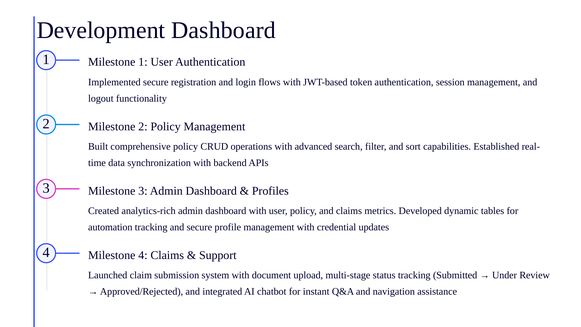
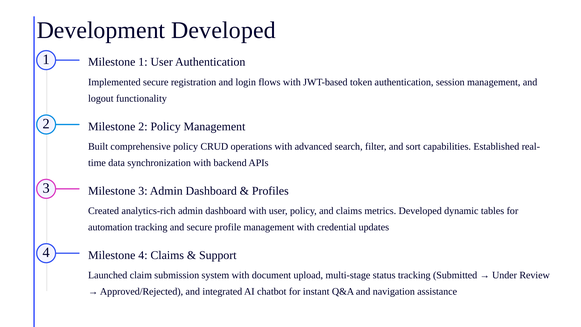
Development Dashboard: Dashboard -> Developed (223, 30)
